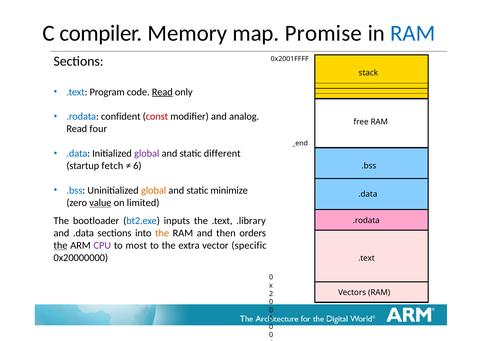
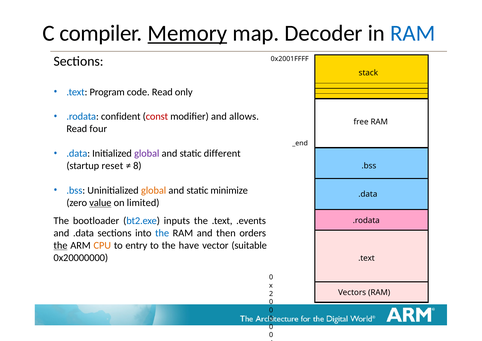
Memory underline: none -> present (187, 33)
Promise: Promise -> Decoder (324, 33)
Read underline: present -> none (162, 92)
analog: analog -> allows (244, 116)
fetch: fetch -> reset (112, 166)
6: 6 -> 8 (137, 166)
.library: .library -> .events (251, 220)
the colour: orange -> blue (162, 233)
CPU colour: purple -> orange (102, 245)
most: most -> entry (136, 245)
extra: extra -> have (189, 245)
specific: specific -> suitable (249, 245)
